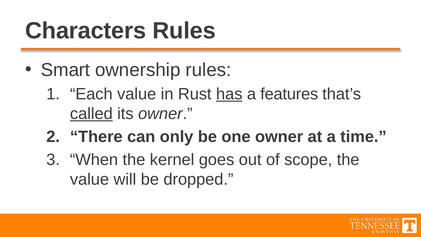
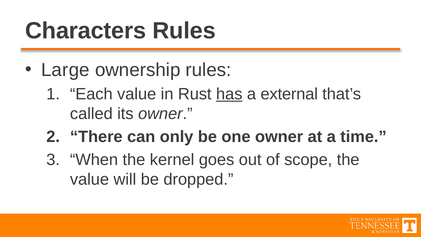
Smart: Smart -> Large (65, 70)
features: features -> external (289, 94)
called underline: present -> none (91, 114)
